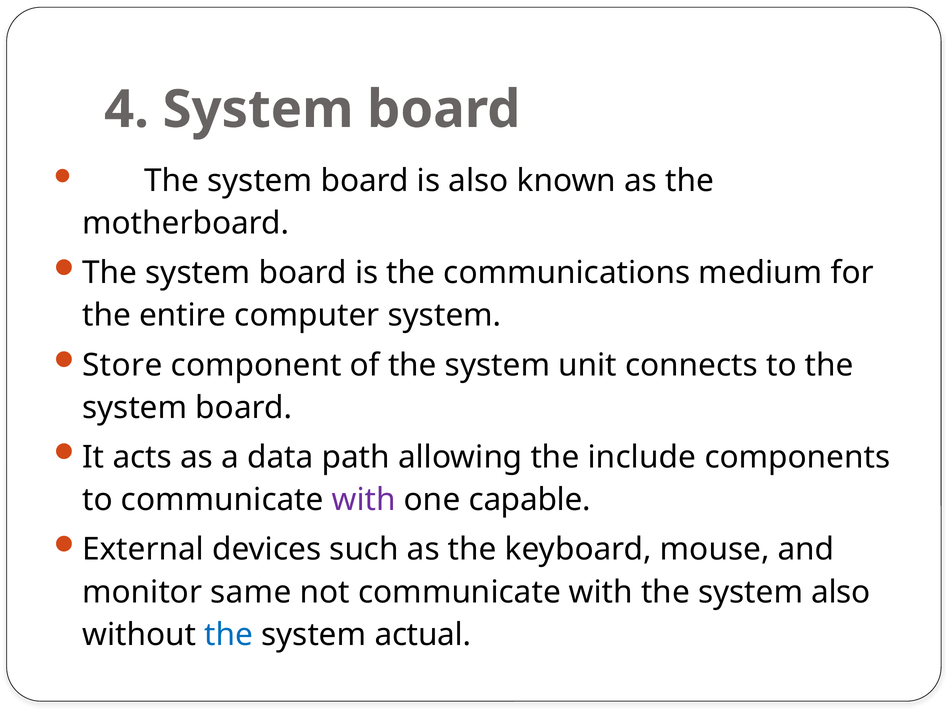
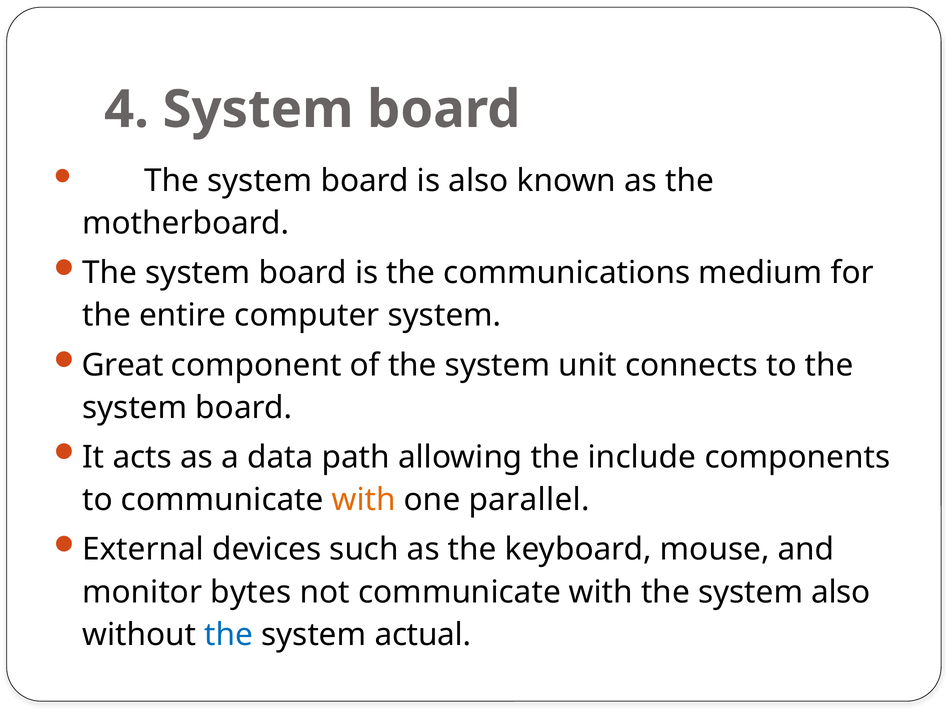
Store: Store -> Great (123, 365)
with colour: purple -> orange (364, 500)
capable: capable -> parallel (529, 500)
same: same -> bytes (251, 592)
